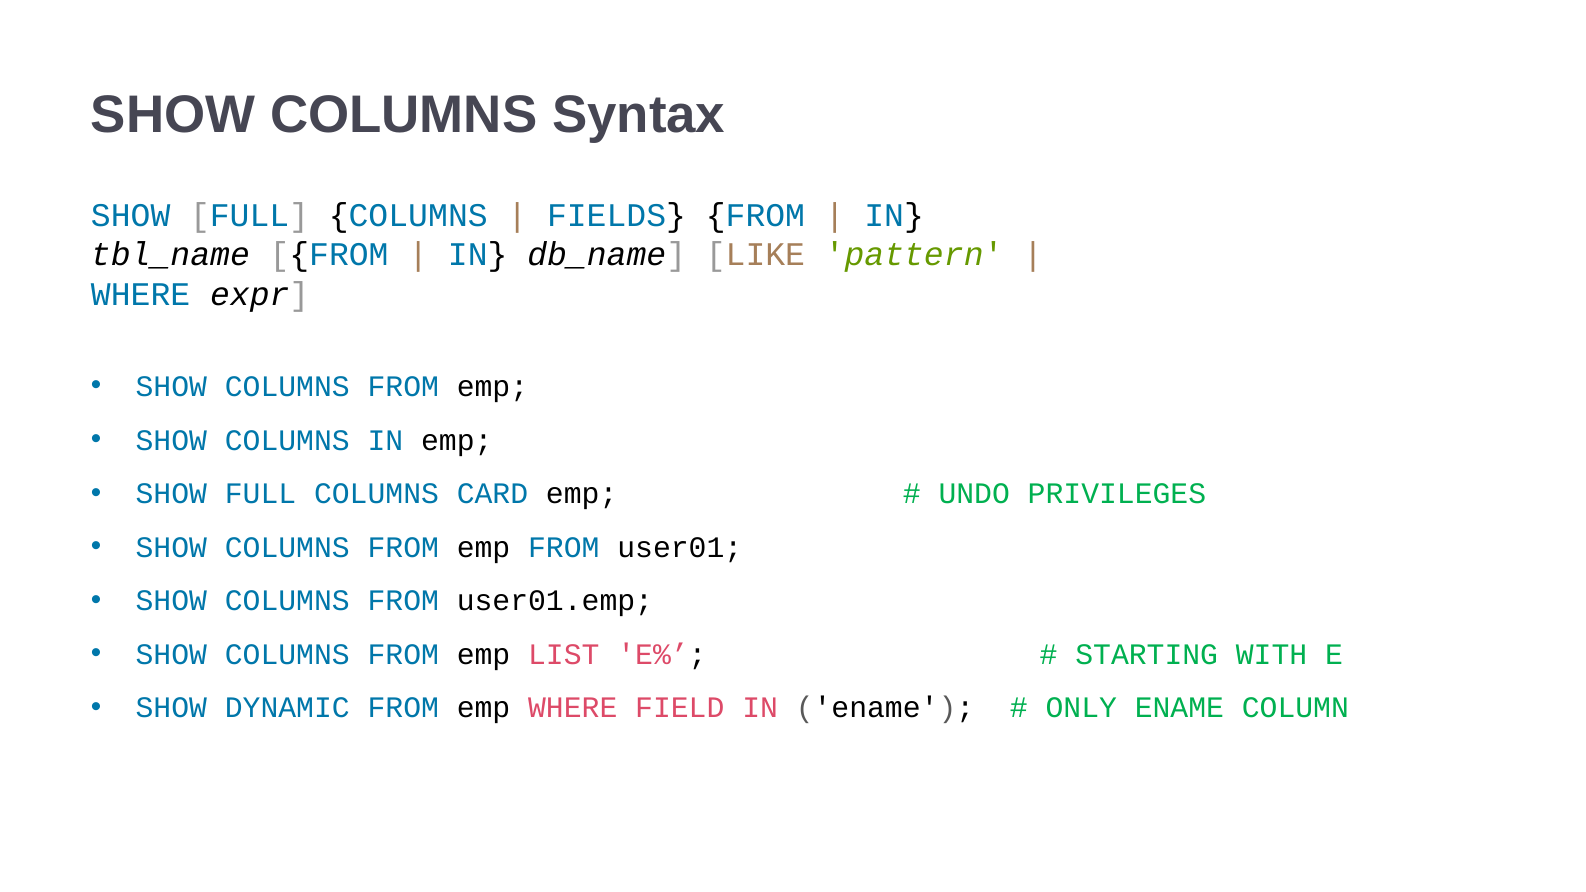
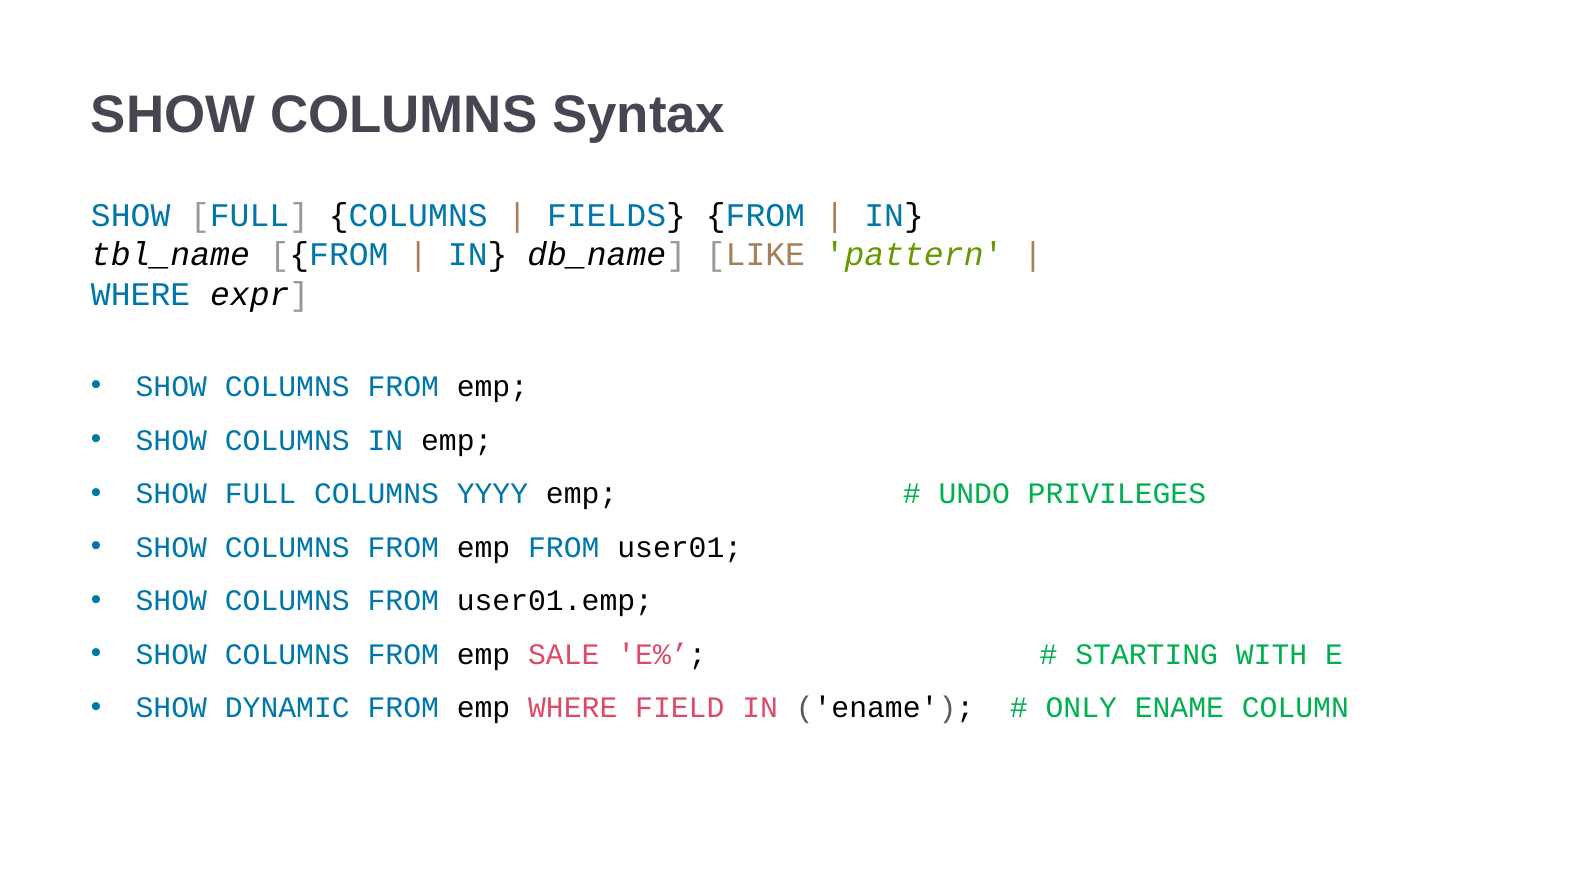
CARD: CARD -> YYYY (492, 494)
LIST: LIST -> SALE (564, 654)
